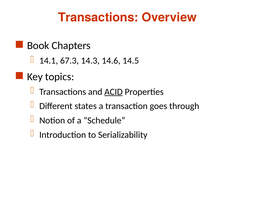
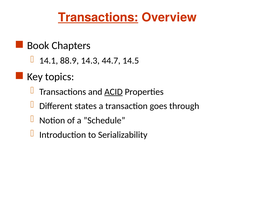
Transactions underline: none -> present (98, 18)
67.3: 67.3 -> 88.9 (69, 61)
14.6: 14.6 -> 44.7 (111, 61)
